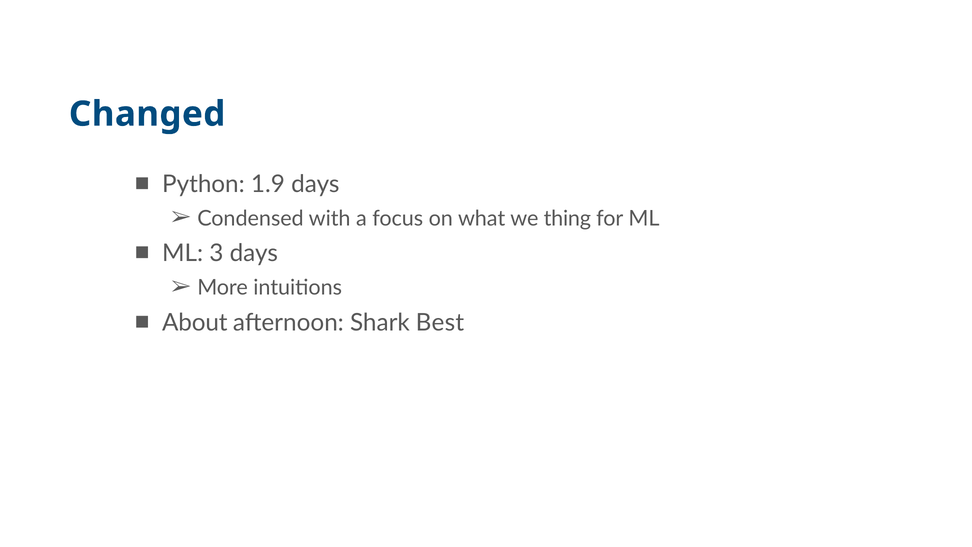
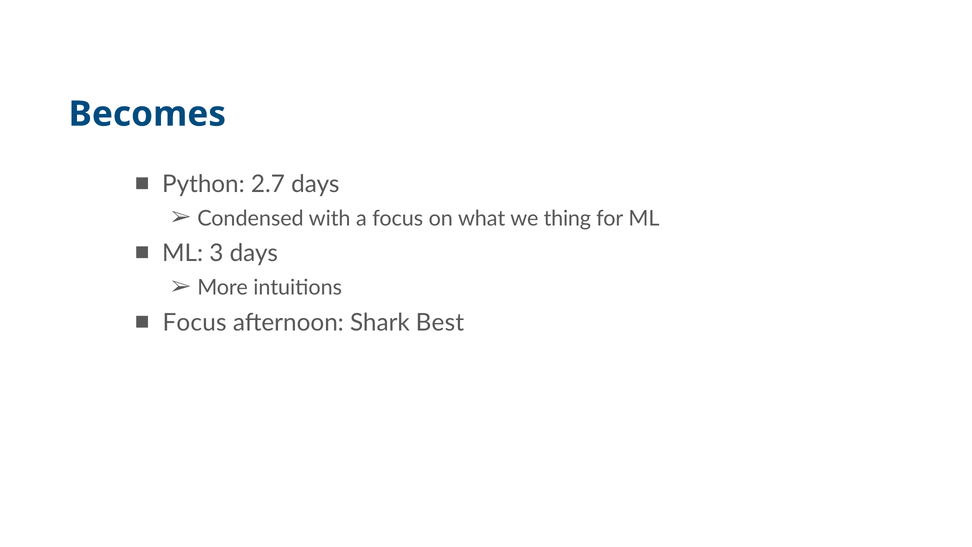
Changed: Changed -> Becomes (147, 114)
1.9: 1.9 -> 2.7 (268, 184)
About: About -> Focus (195, 322)
